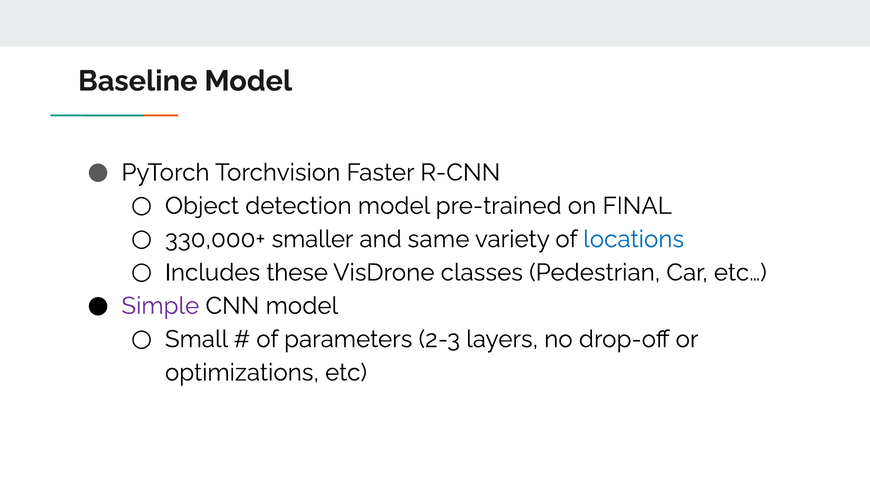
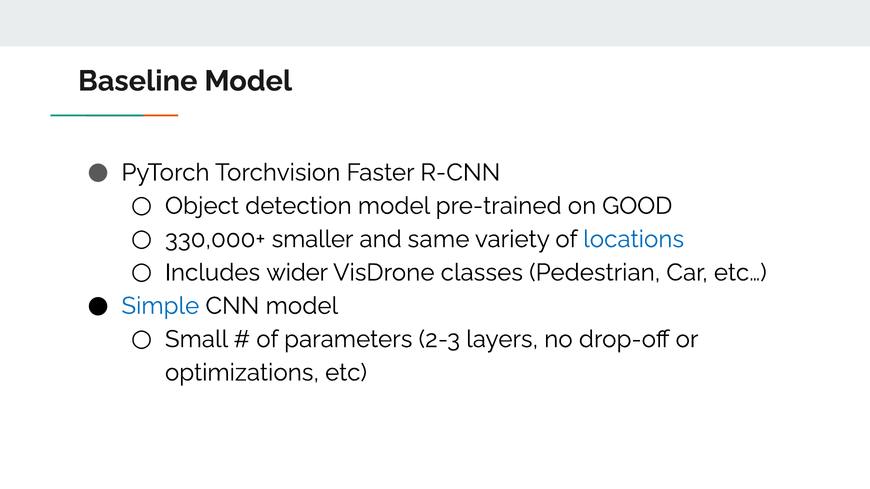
FINAL: FINAL -> GOOD (637, 206)
these: these -> wider (297, 273)
Simple colour: purple -> blue (160, 306)
